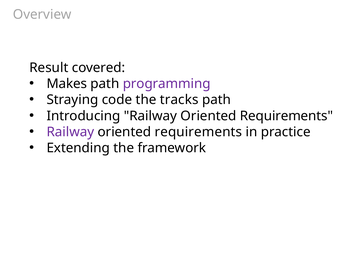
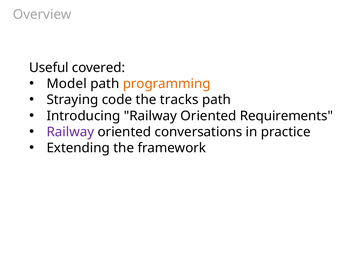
Result: Result -> Useful (49, 68)
Makes: Makes -> Model (67, 84)
programming colour: purple -> orange (167, 84)
requirements: requirements -> conversations (198, 132)
